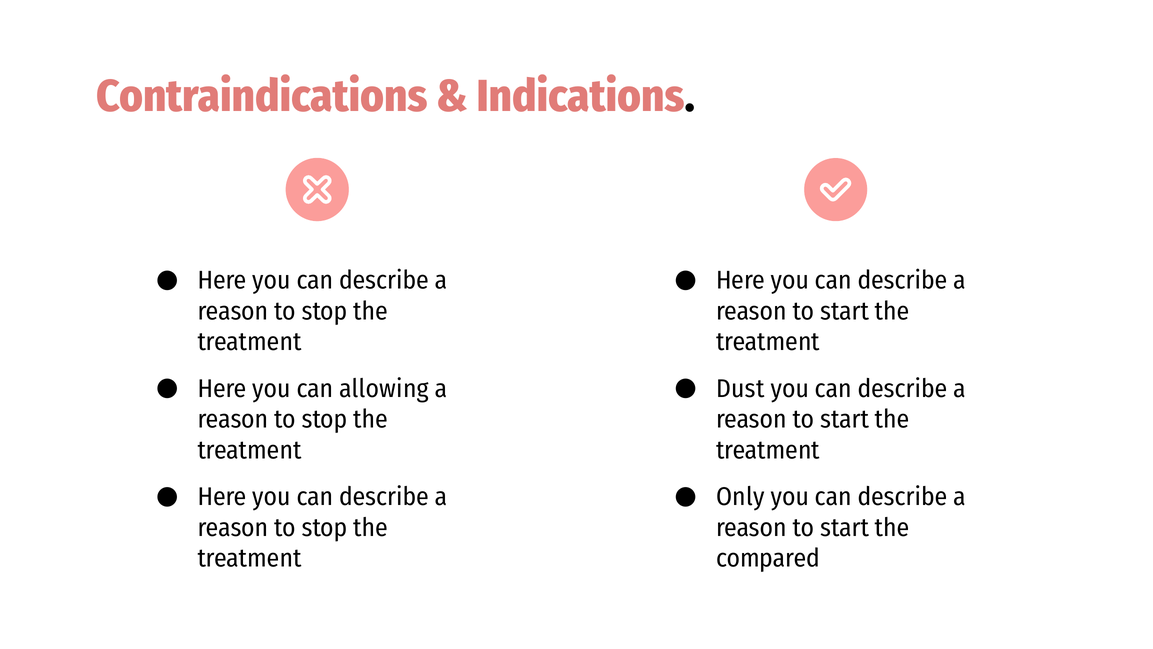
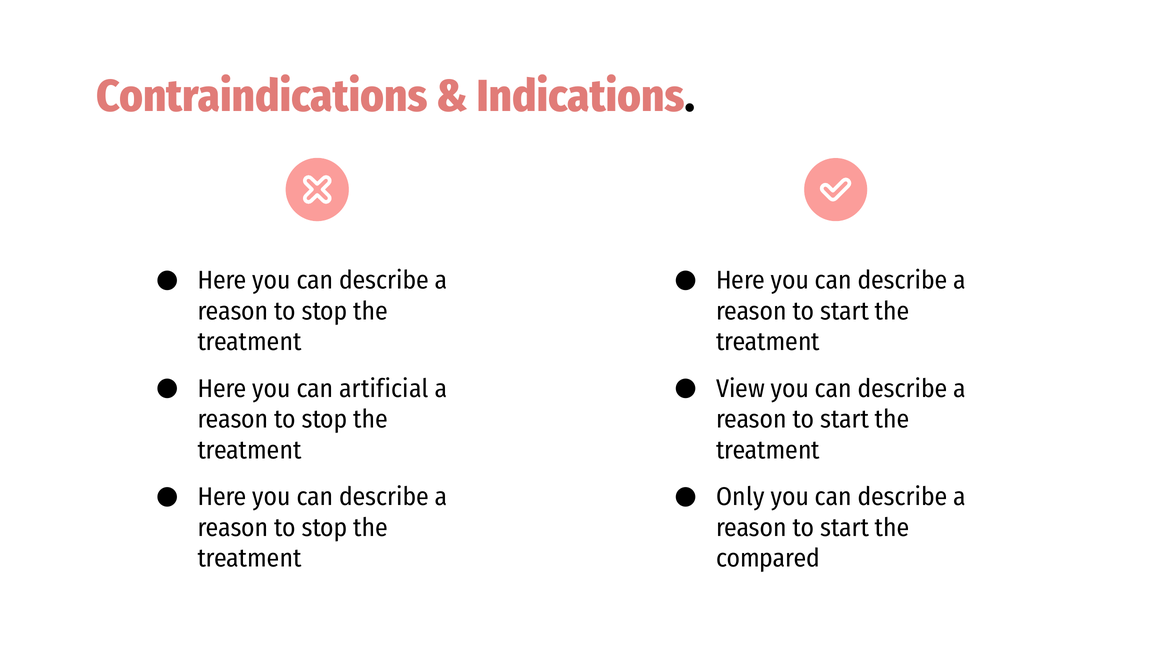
allowing: allowing -> artificial (384, 388)
Dust: Dust -> View (740, 388)
